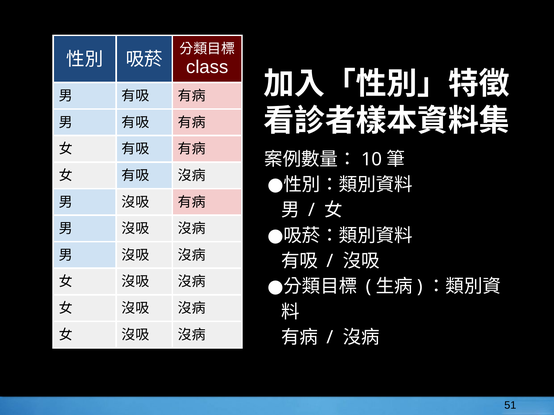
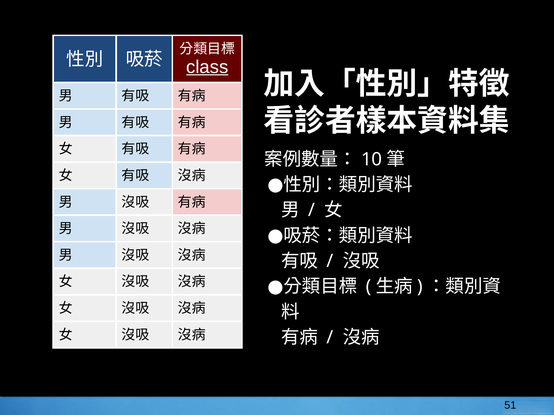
class underline: none -> present (207, 67)
